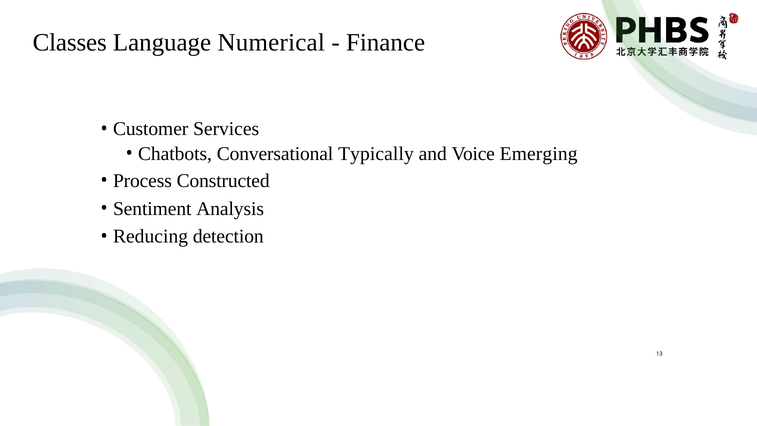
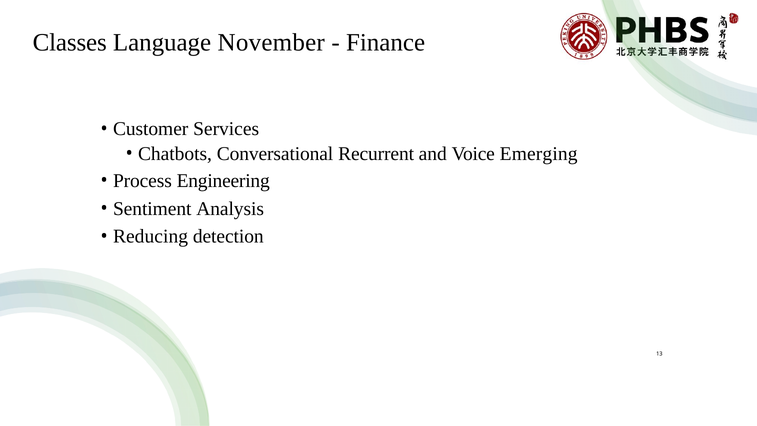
Numerical: Numerical -> November (271, 43)
Typically: Typically -> Recurrent (376, 154)
Constructed: Constructed -> Engineering (223, 181)
